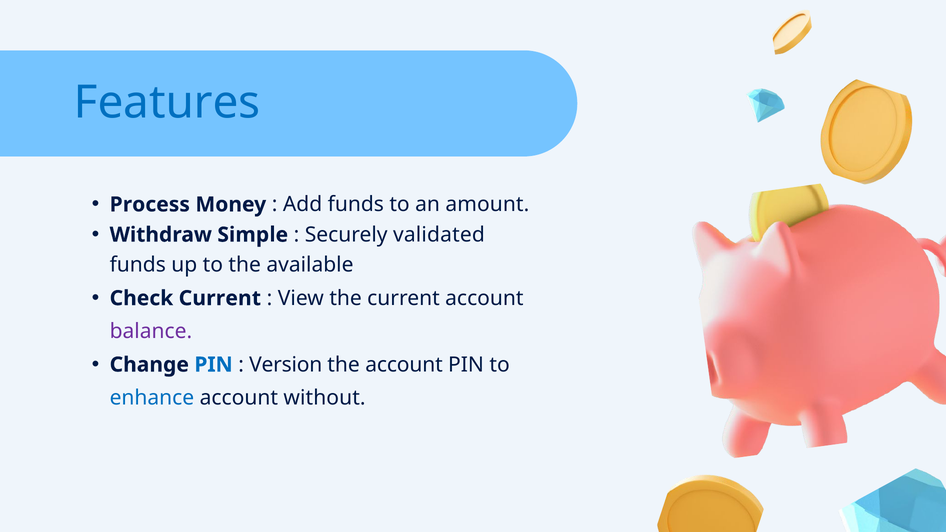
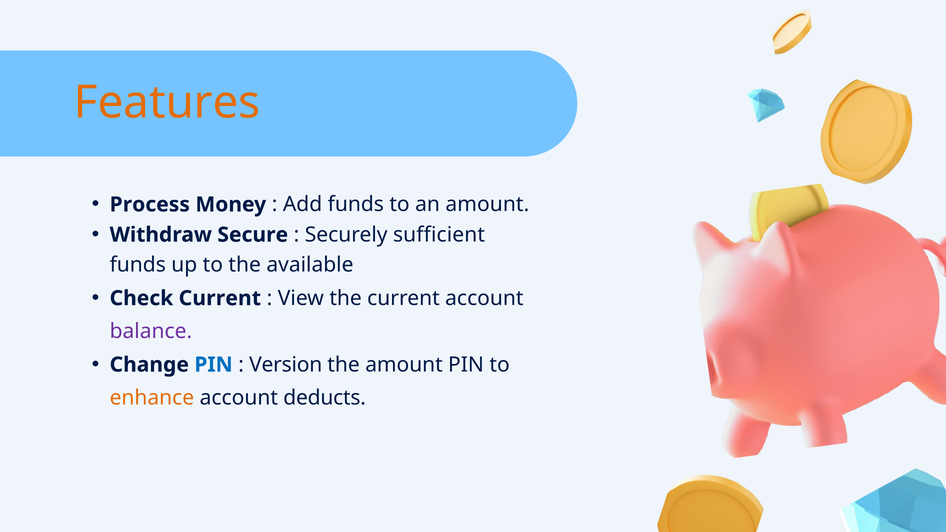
Features colour: blue -> orange (167, 102)
Simple: Simple -> Secure (253, 235)
validated: validated -> sufficient (439, 235)
the account: account -> amount (404, 365)
enhance colour: blue -> orange (152, 398)
without: without -> deducts (325, 398)
